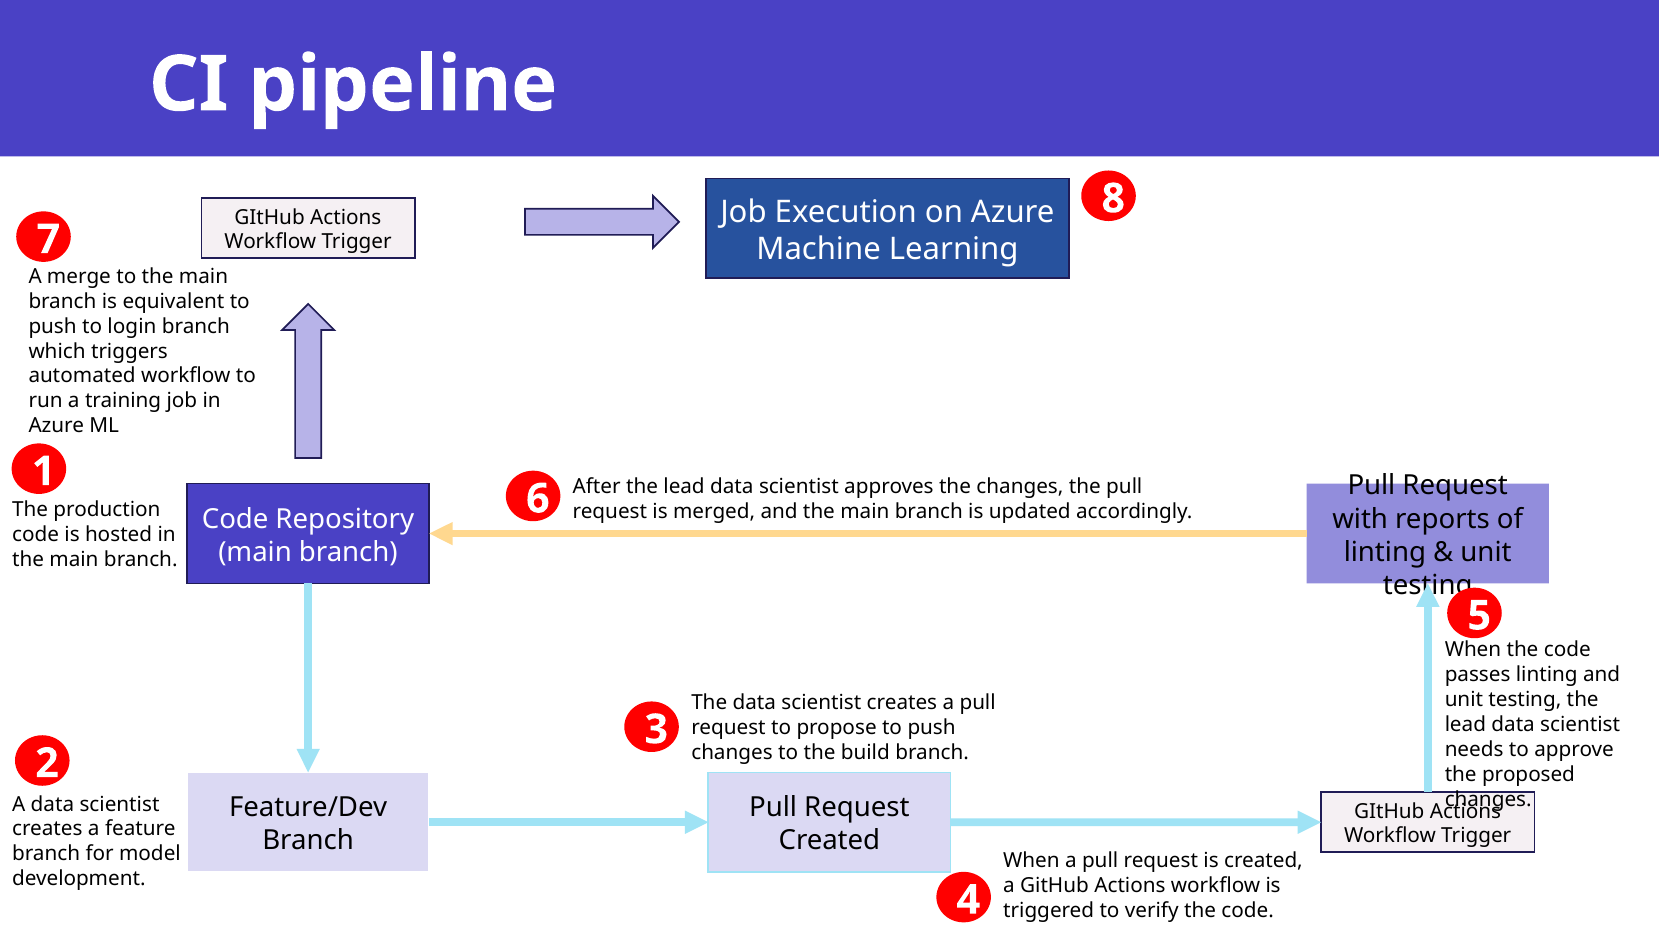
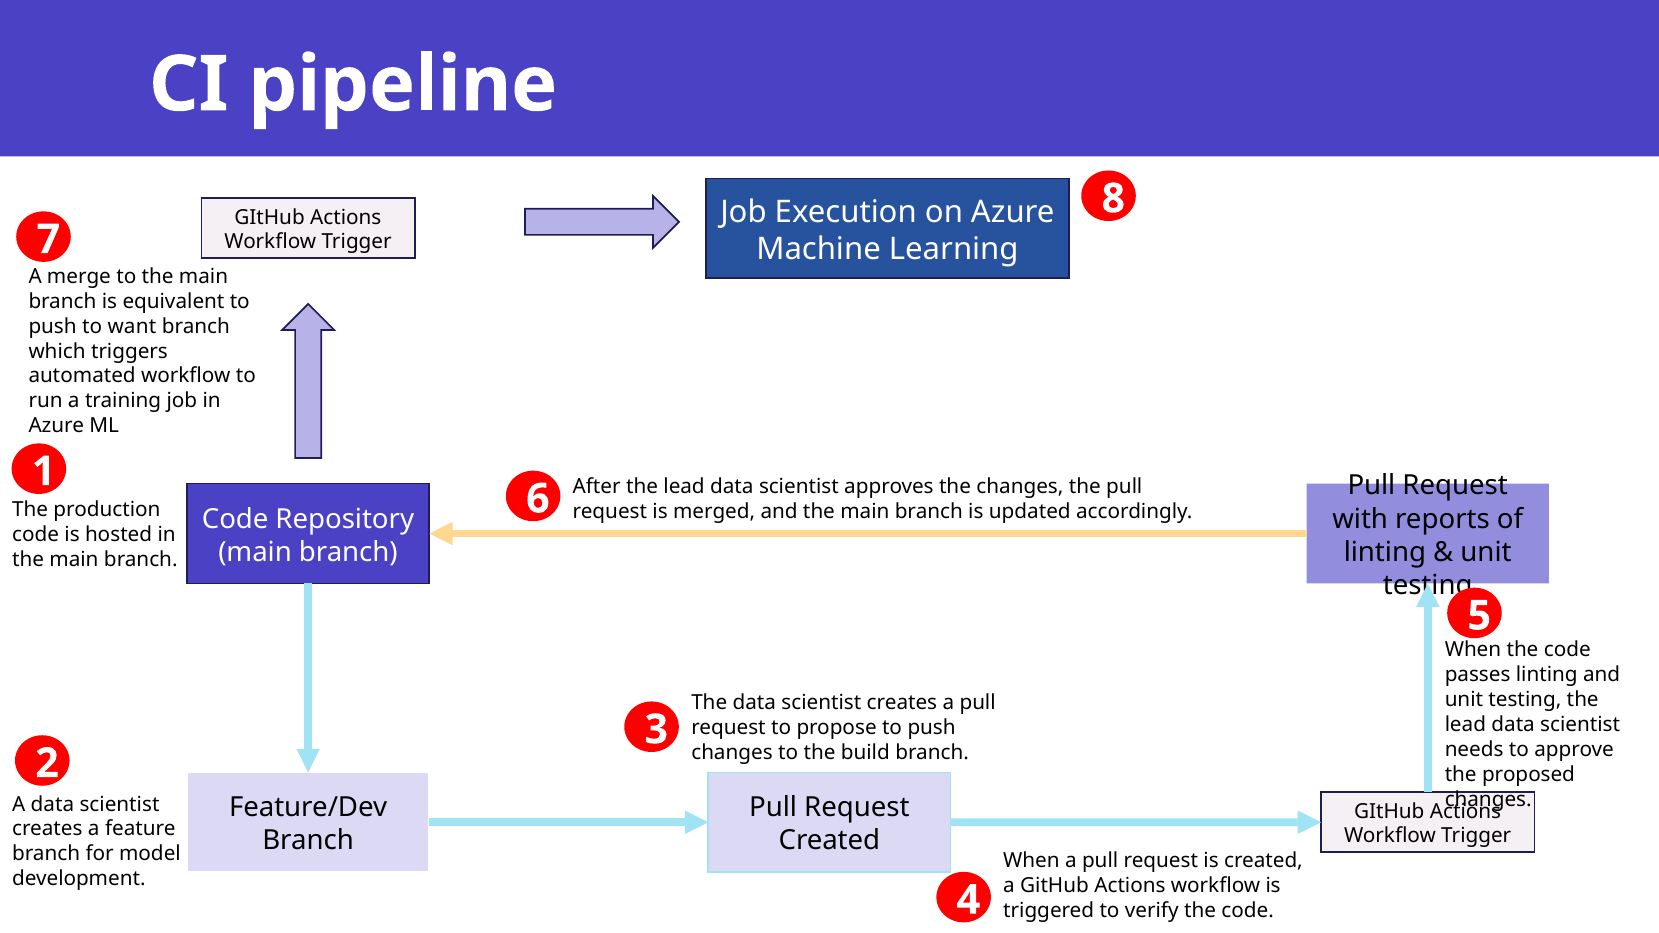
login: login -> want (132, 326)
